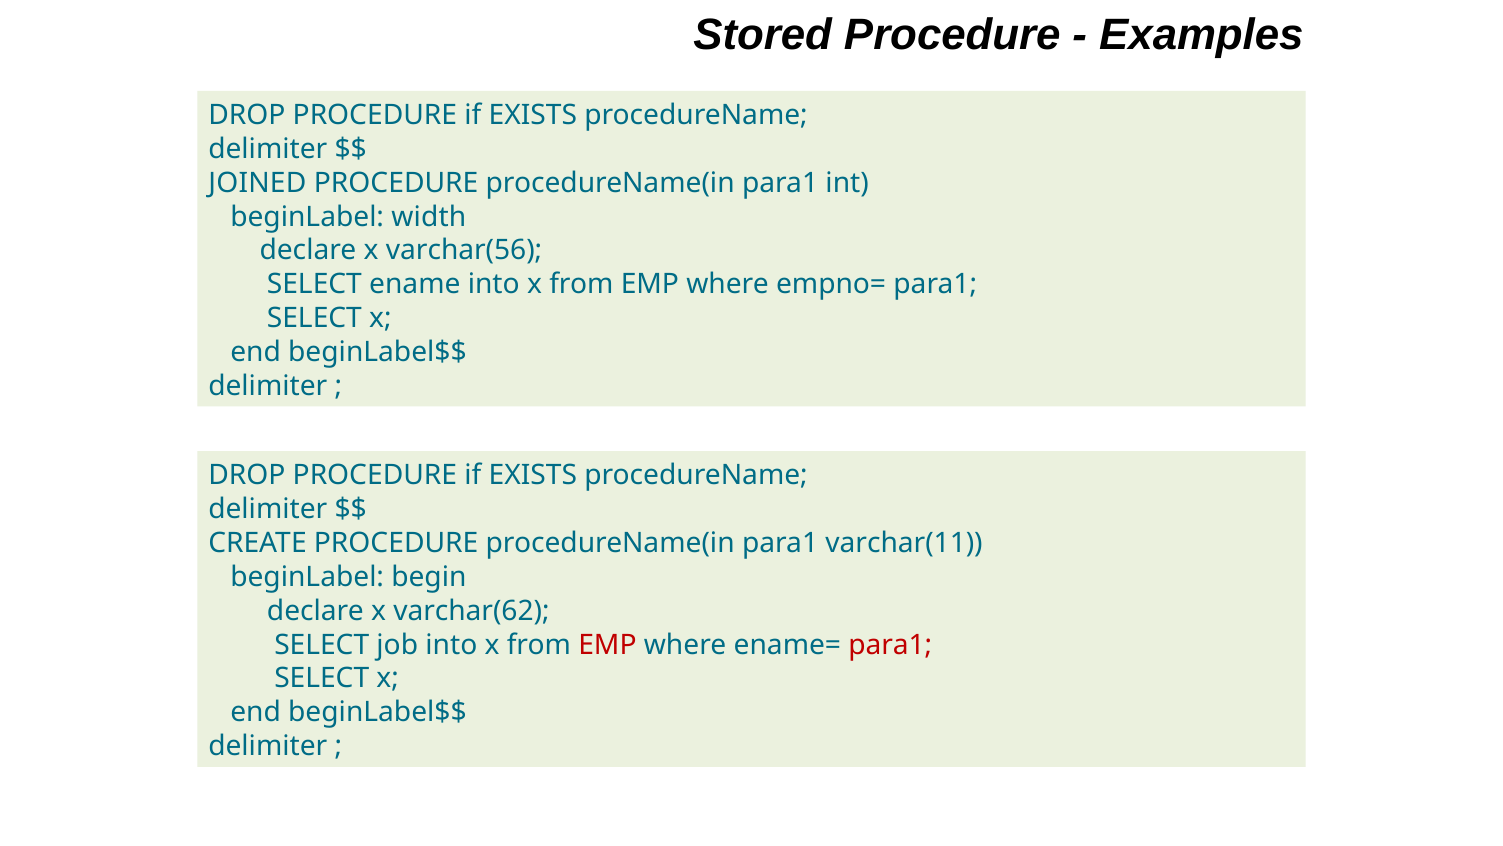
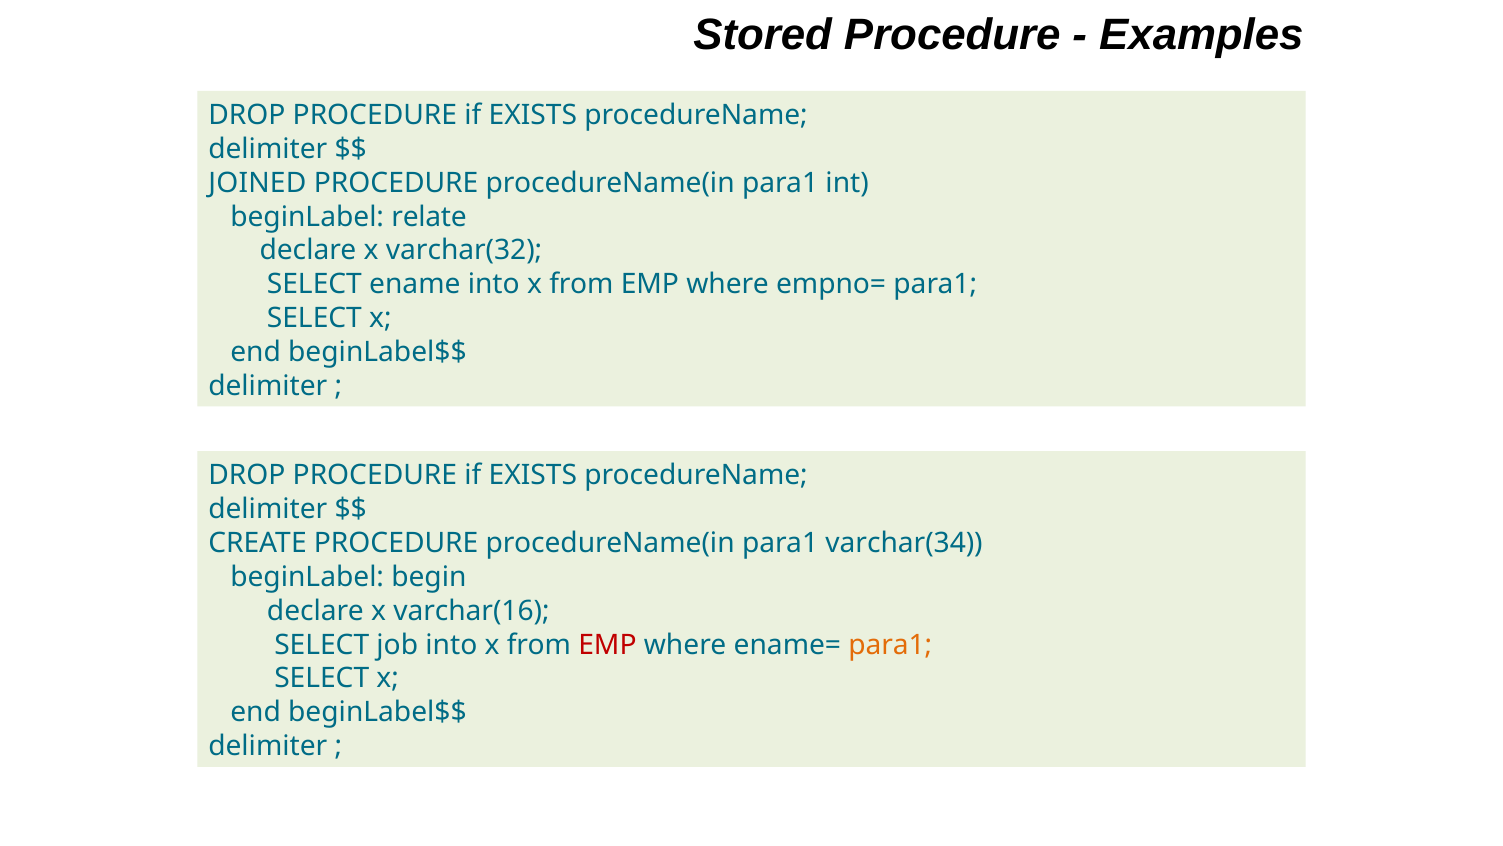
width: width -> relate (429, 217)
varchar(56: varchar(56 -> varchar(32 (464, 250)
varchar(11: varchar(11 -> varchar(34 (904, 543)
varchar(62: varchar(62 -> varchar(16 (471, 611)
para1 colour: red -> orange (890, 644)
